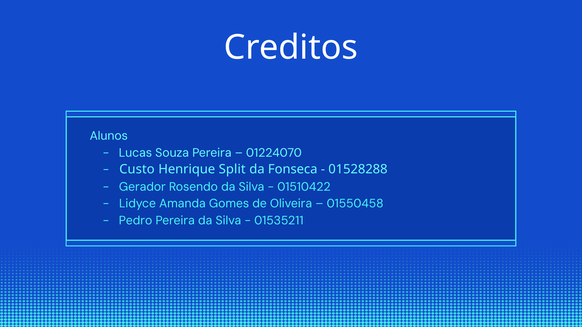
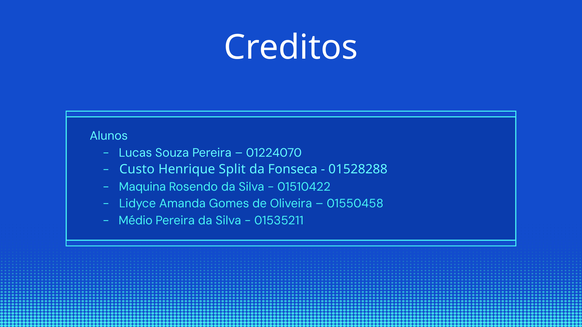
Gerador: Gerador -> Maquina (142, 187)
Pedro: Pedro -> Médio (136, 221)
